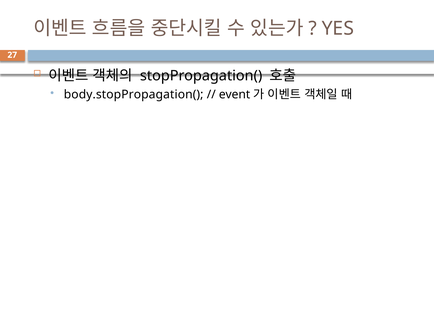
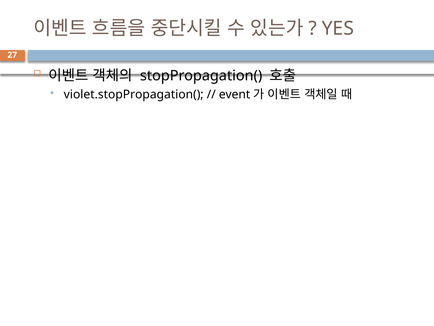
body.stopPropagation(: body.stopPropagation( -> violet.stopPropagation( (134, 95)
